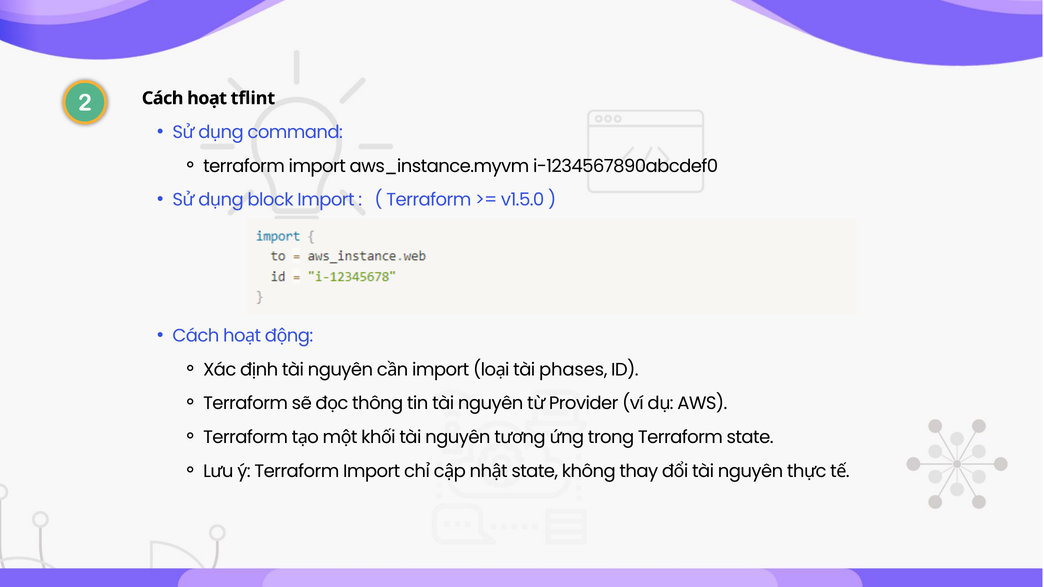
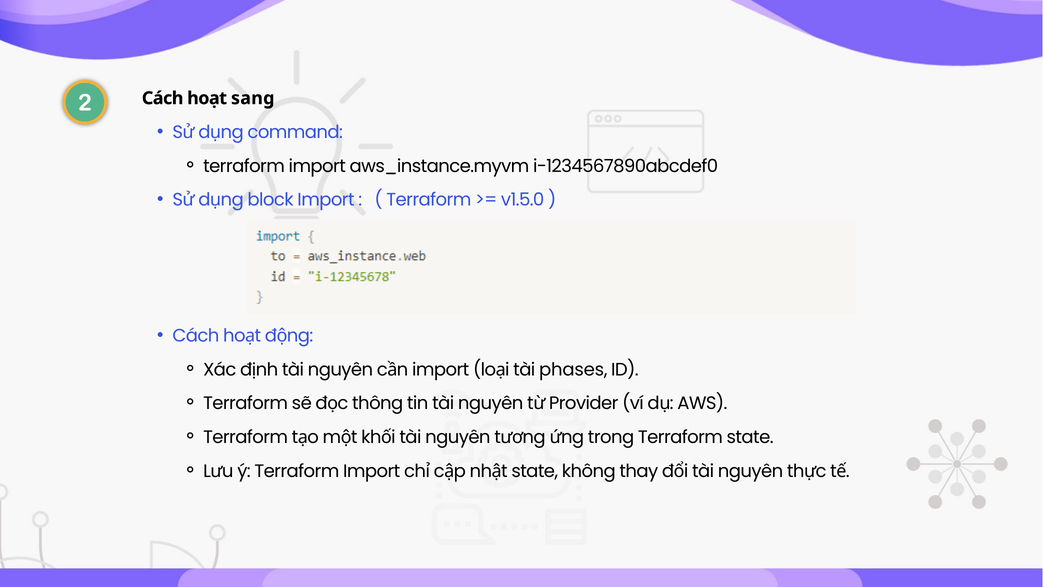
tflint: tflint -> sang (253, 98)
